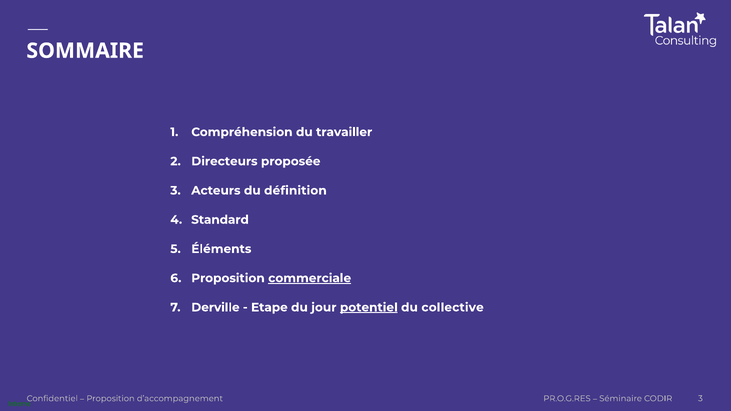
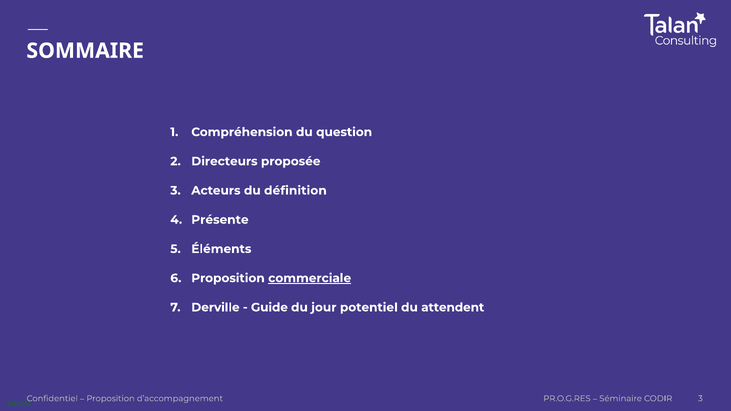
travailler: travailler -> question (344, 132)
Standard: Standard -> Présente (220, 220)
Etape: Etape -> Guide (269, 308)
potentiel underline: present -> none (369, 308)
collective: collective -> attendent (453, 308)
